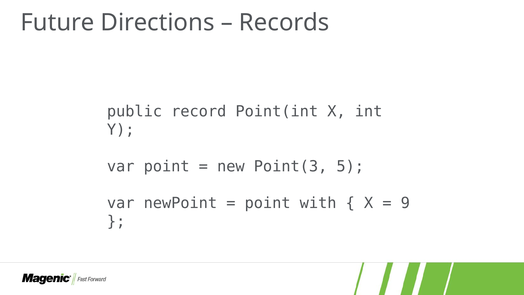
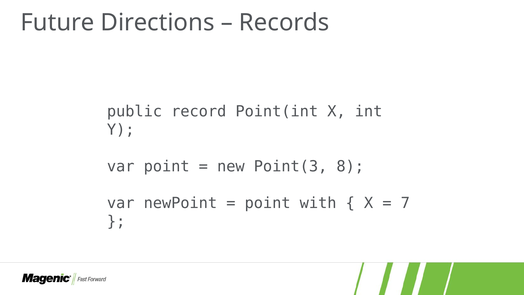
5: 5 -> 8 (350, 166)
9: 9 -> 7 (405, 203)
